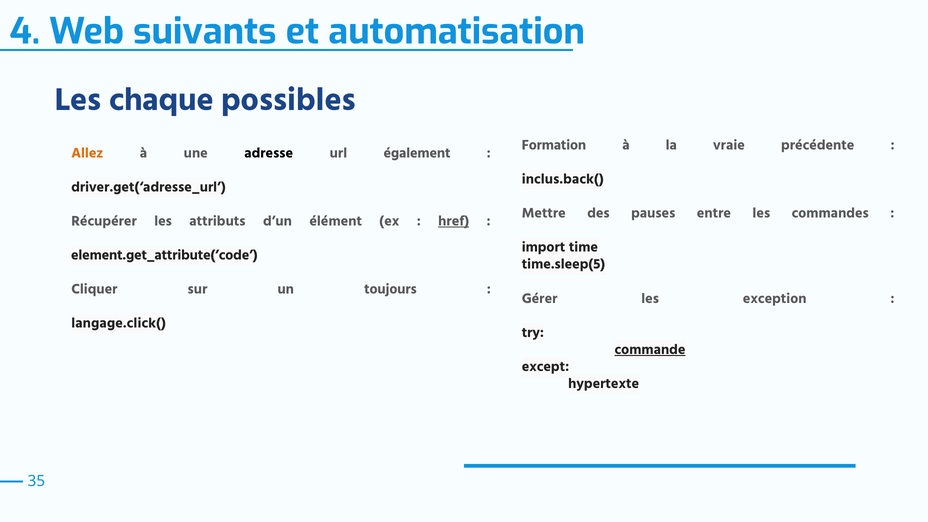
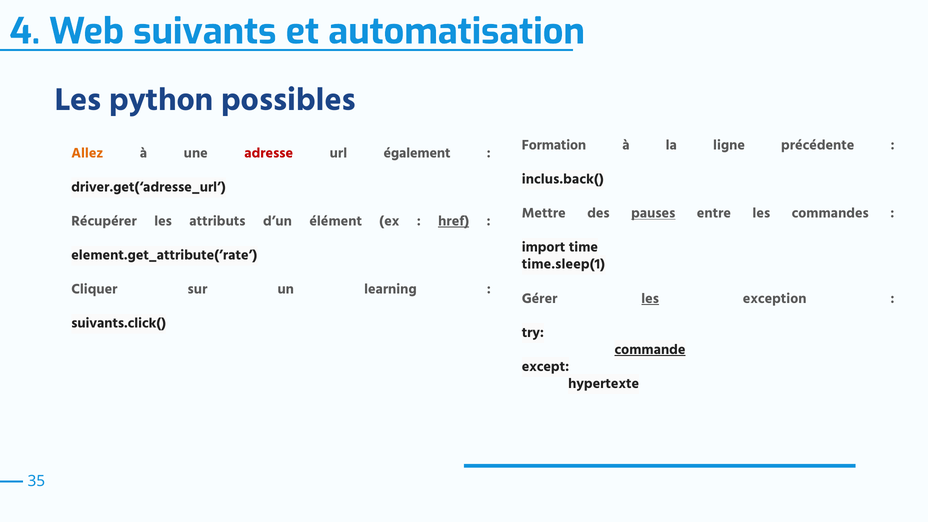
chaque: chaque -> python (161, 100)
vraie: vraie -> ligne (729, 145)
adresse colour: black -> red (269, 153)
pauses underline: none -> present (653, 213)
element.get_attribute(’code: element.get_attribute(’code -> element.get_attribute(’rate (164, 255)
time.sleep(5: time.sleep(5 -> time.sleep(1 (563, 264)
toujours: toujours -> learning (390, 289)
les underline: none -> present (650, 298)
langage.click(: langage.click( -> suivants.click( (119, 323)
